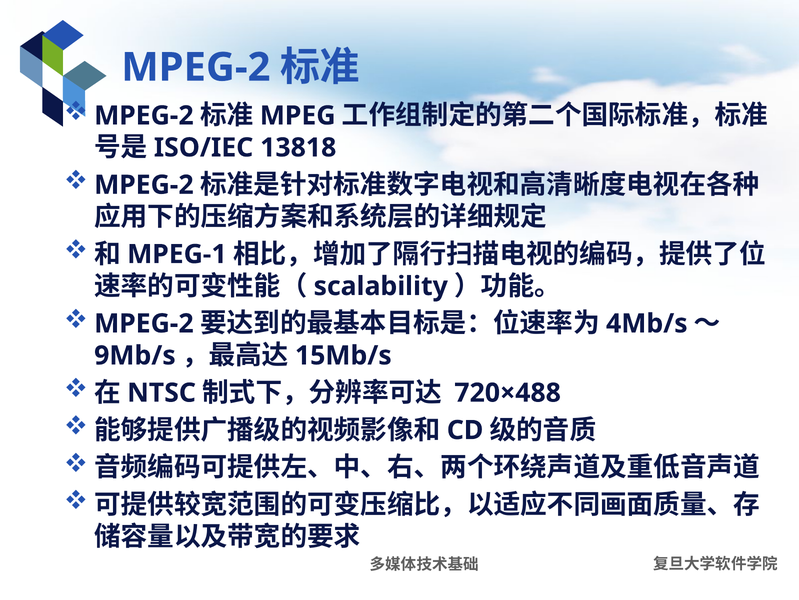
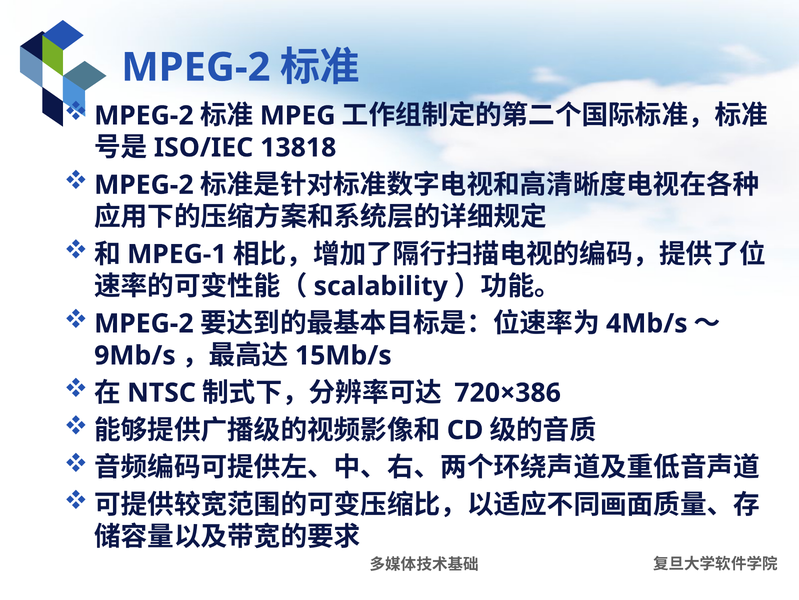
720×488: 720×488 -> 720×386 (508, 392)
